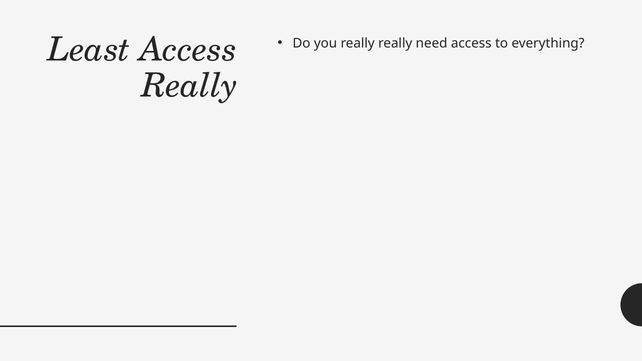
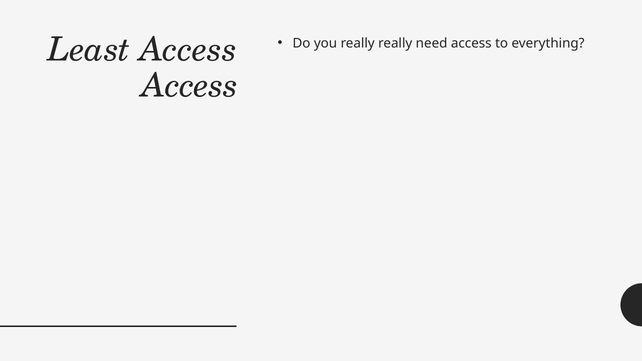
Really: Really -> Access (190, 86)
